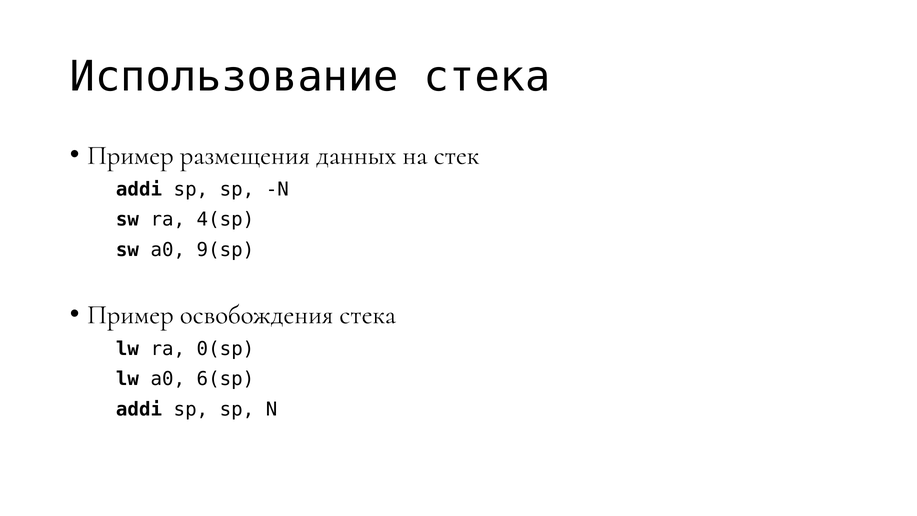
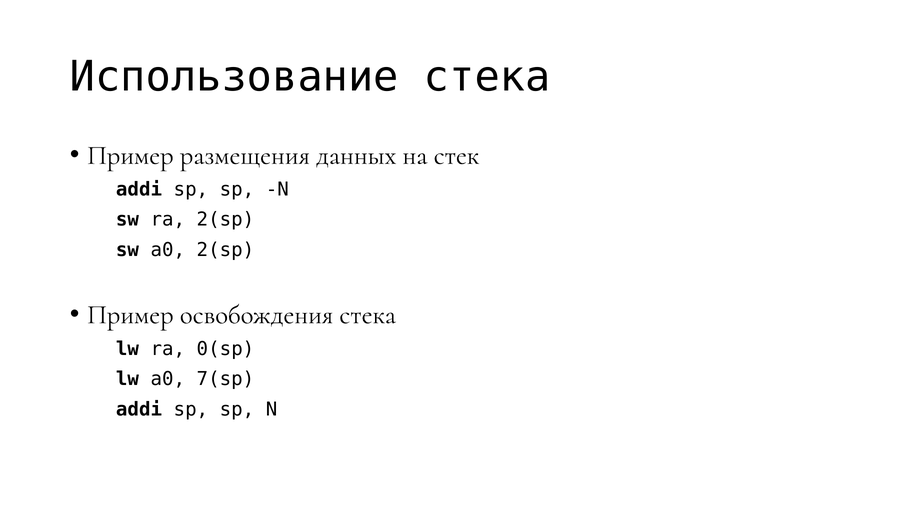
ra 4(sp: 4(sp -> 2(sp (225, 220)
a0 9(sp: 9(sp -> 2(sp (225, 250)
6(sp: 6(sp -> 7(sp (225, 379)
